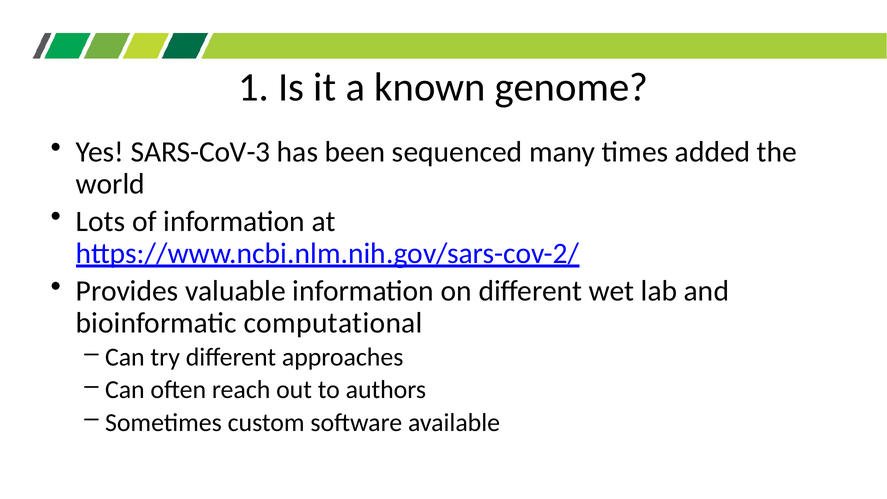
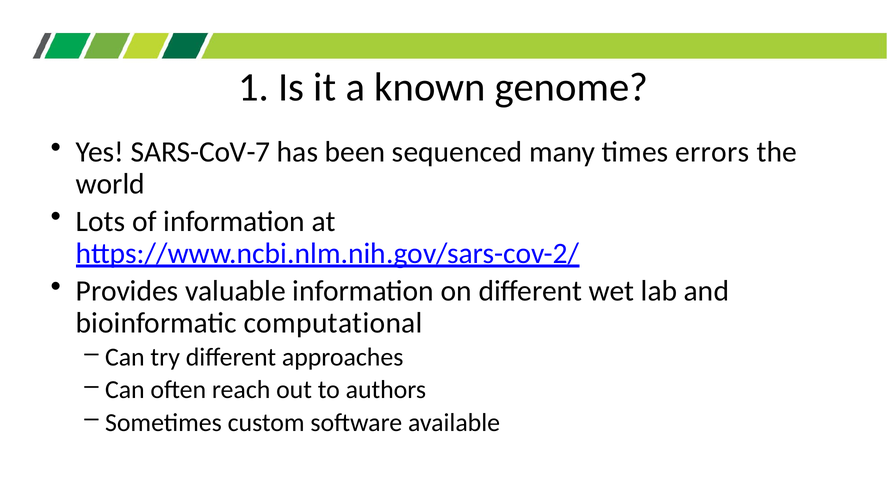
SARS-CoV-3: SARS-CoV-3 -> SARS-CoV-7 (201, 152)
added: added -> errors (712, 152)
